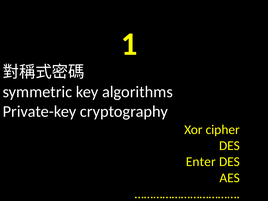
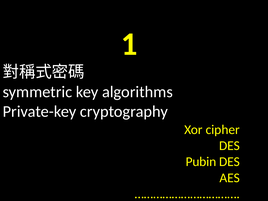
Enter: Enter -> Pubin (201, 162)
